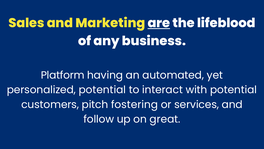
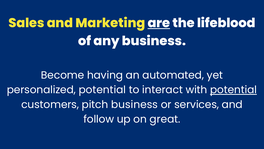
Platform: Platform -> Become (63, 75)
potential underline: none -> present (233, 90)
pitch fostering: fostering -> business (135, 104)
